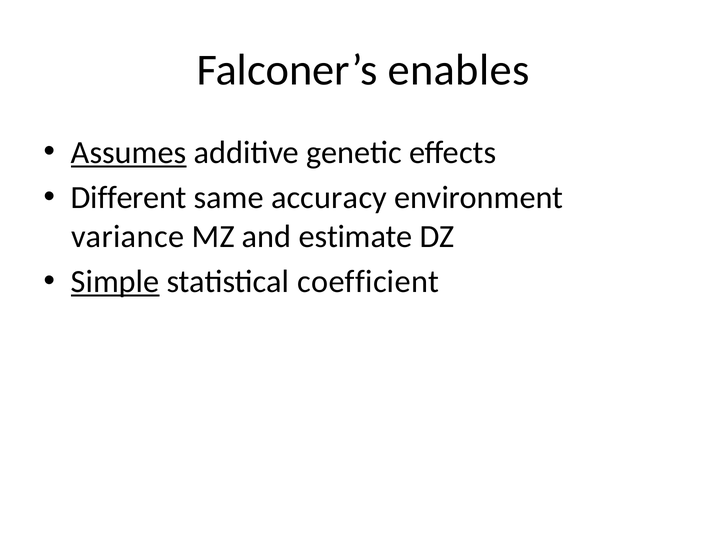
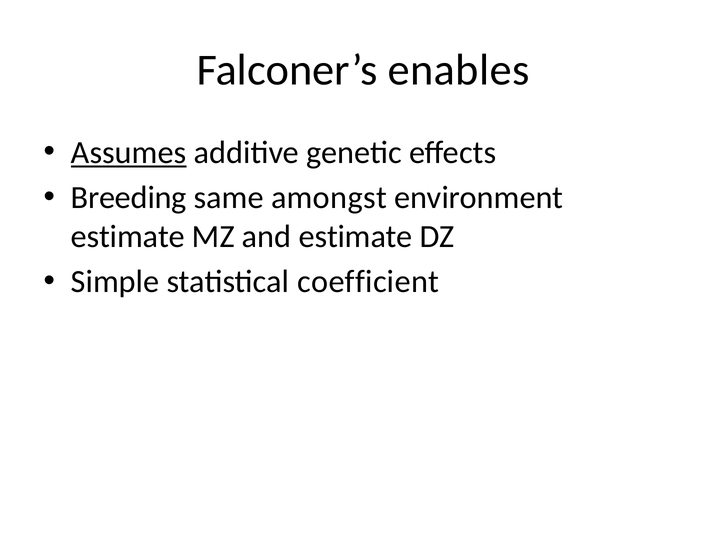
Different: Different -> Breeding (129, 198)
accuracy: accuracy -> amongst (329, 198)
variance: variance -> estimate (128, 237)
Simple underline: present -> none (115, 282)
